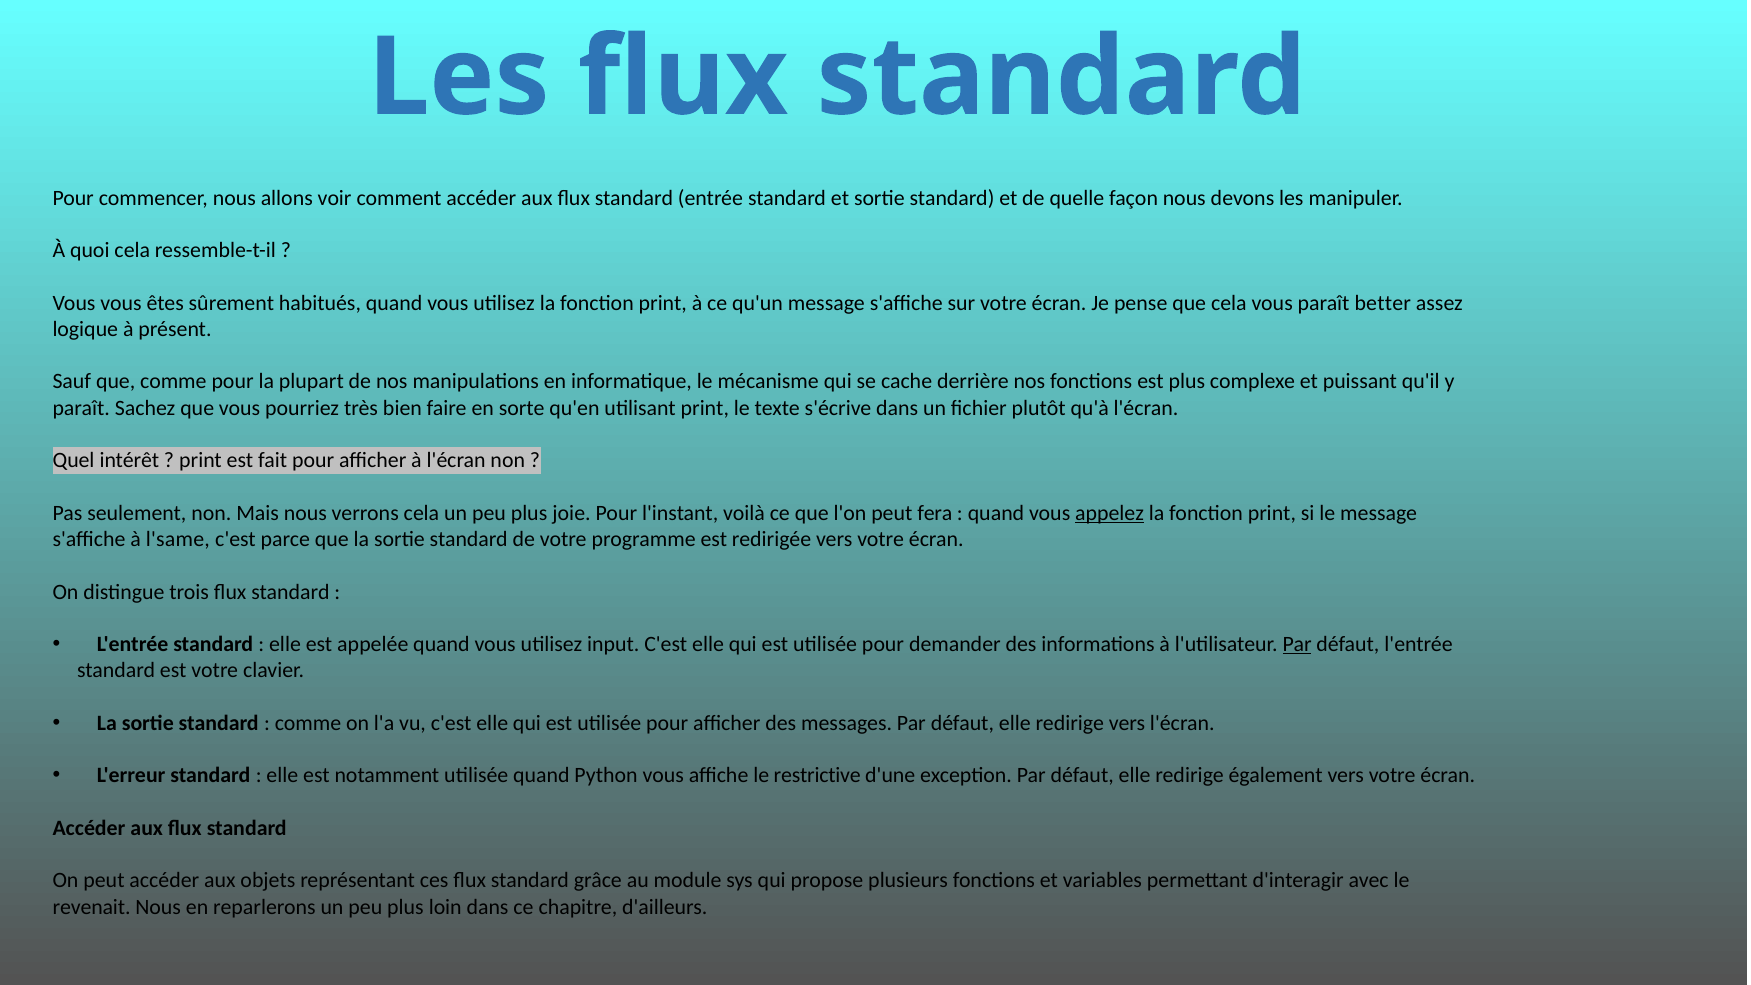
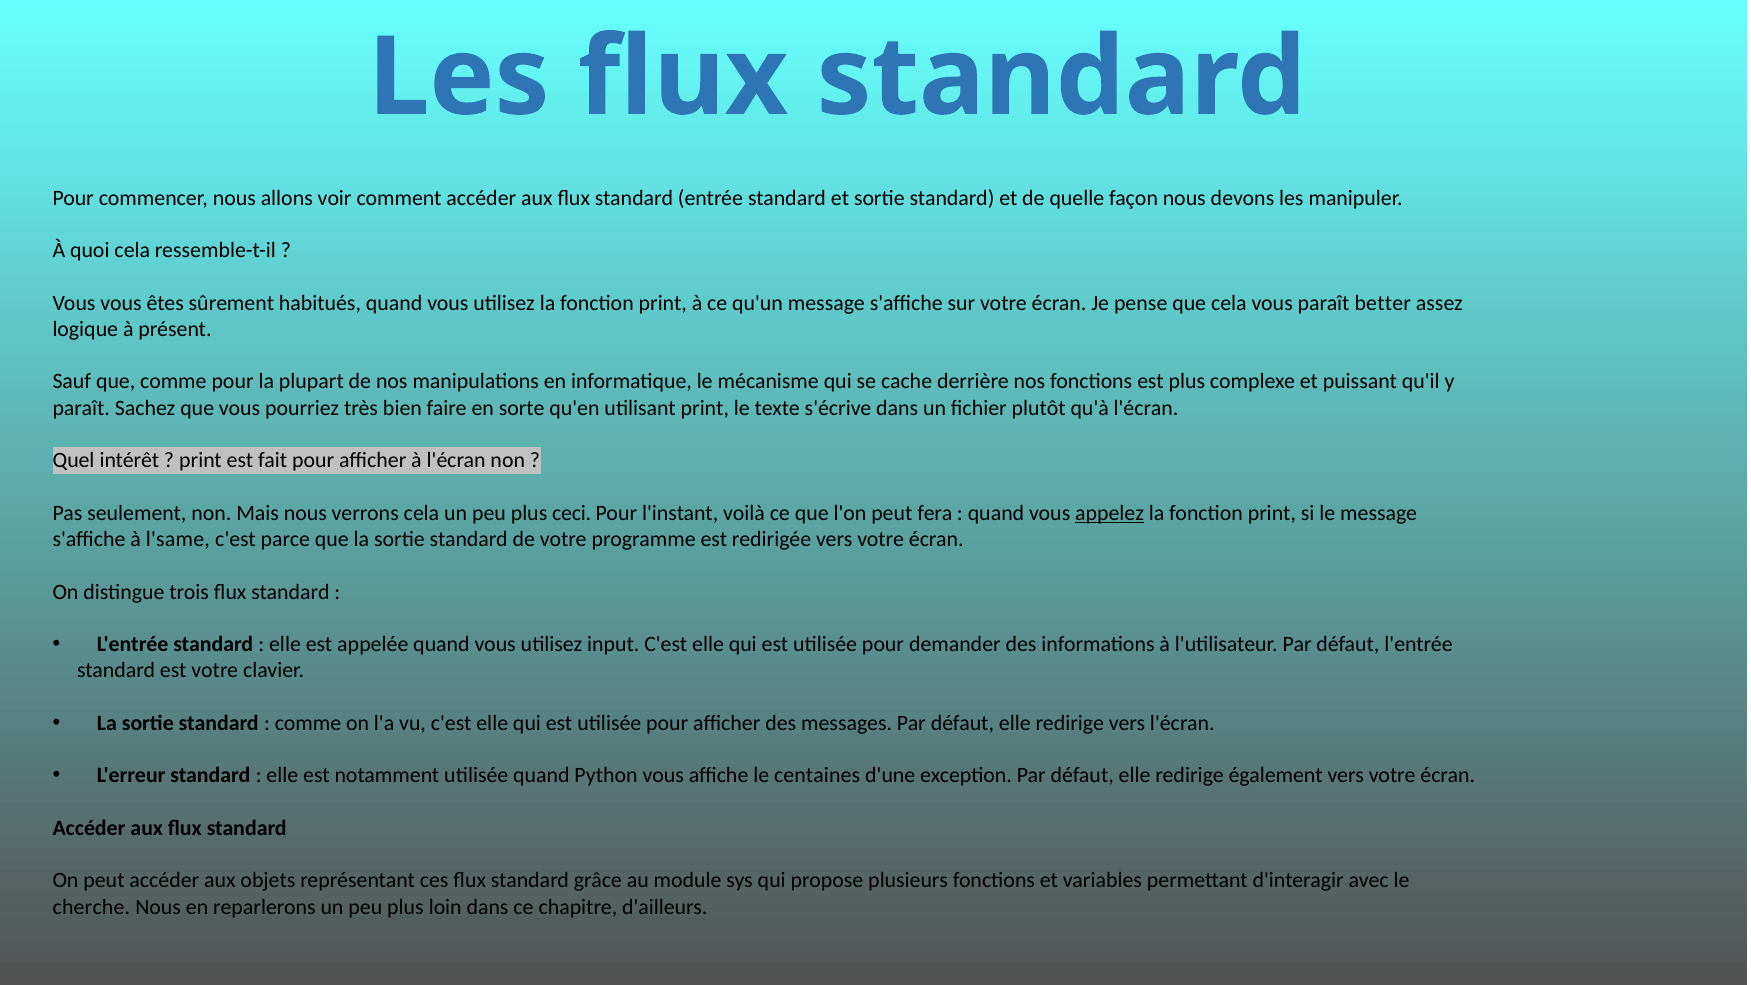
joie: joie -> ceci (572, 513)
Par underline: present -> none (1297, 644)
restrictive: restrictive -> centaines (817, 776)
revenait: revenait -> cherche (91, 907)
